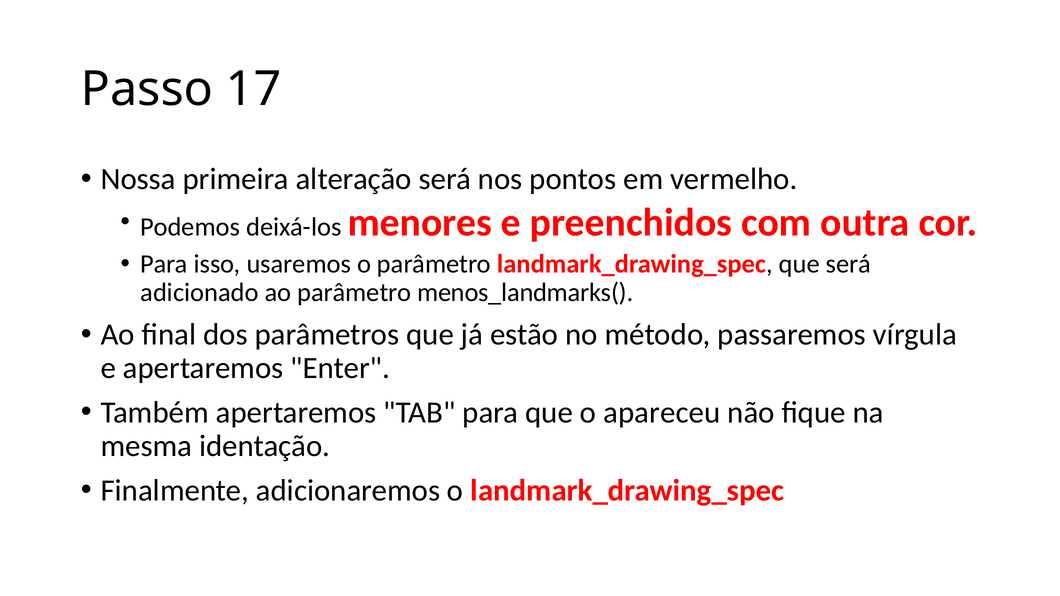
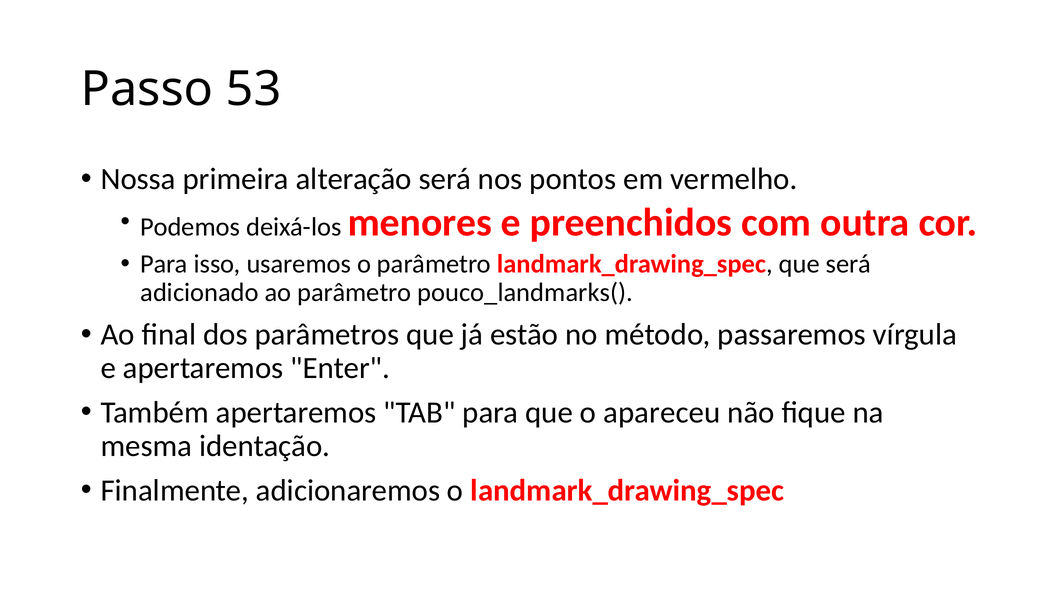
17: 17 -> 53 (254, 89)
menos_landmarks(: menos_landmarks( -> pouco_landmarks( (525, 293)
